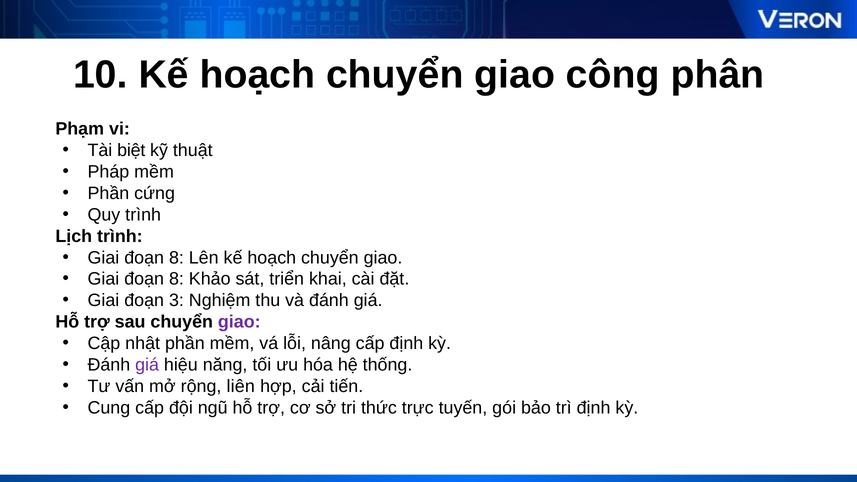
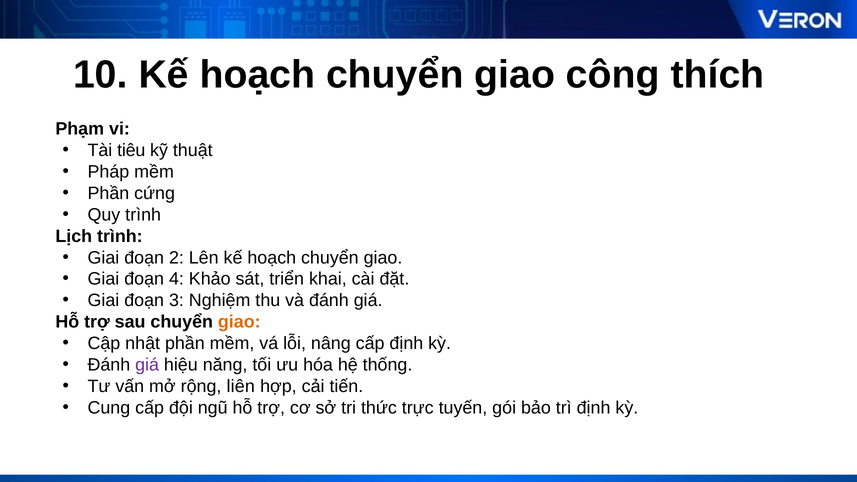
phân: phân -> thích (717, 75)
biệt: biệt -> tiêu (131, 150)
8: 8 -> 2 (176, 258)
8: 8 -> 4 (176, 279)
giao colour: purple -> orange (239, 322)
